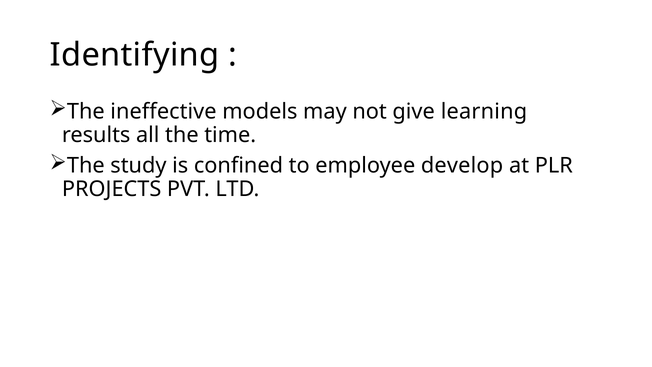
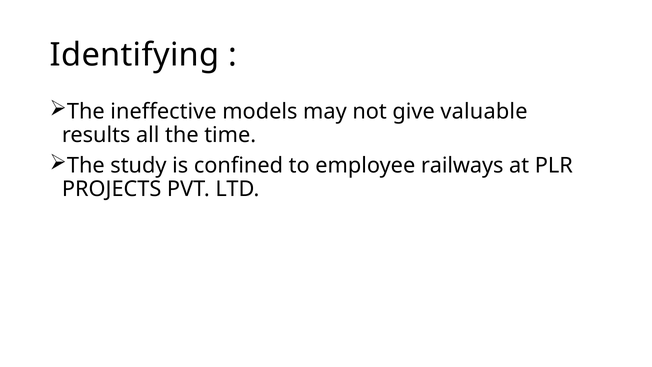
learning: learning -> valuable (484, 112)
develop: develop -> railways (462, 165)
